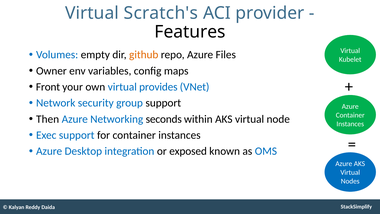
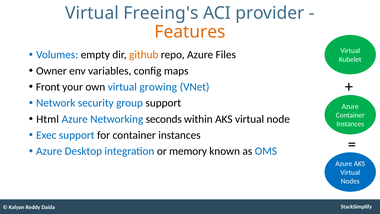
Scratch's: Scratch's -> Freeing's (161, 13)
Features colour: black -> orange (190, 32)
provides: provides -> growing (158, 87)
Then: Then -> Html (48, 119)
exposed: exposed -> memory (188, 151)
